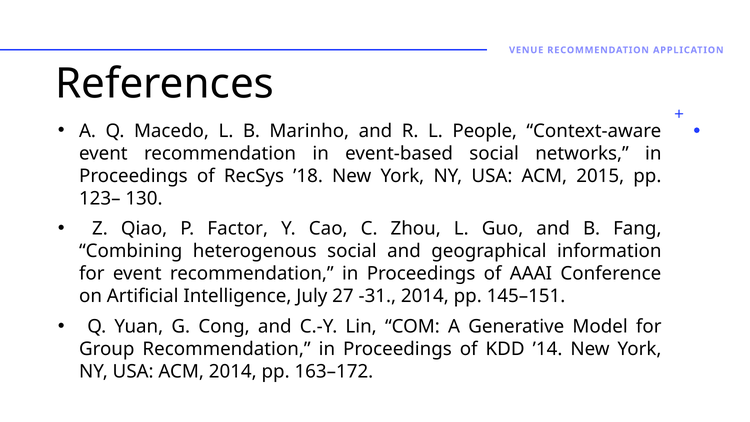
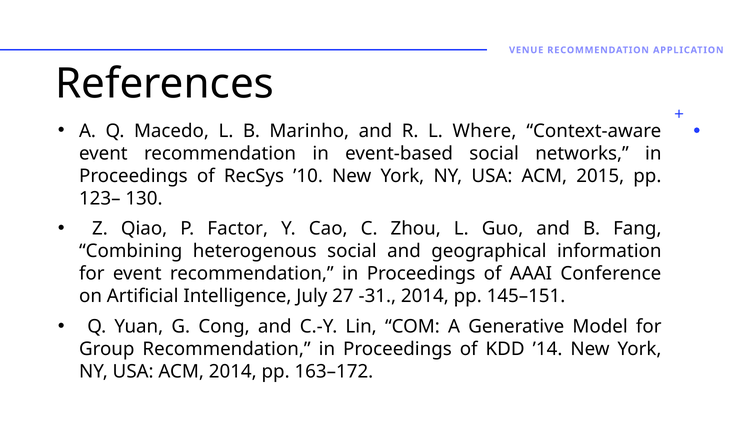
People: People -> Where (485, 131)
’18: ’18 -> ’10 (308, 176)
